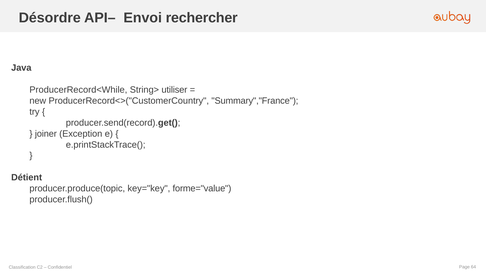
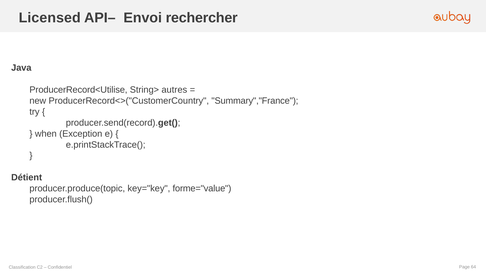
Désordre: Désordre -> Licensed (50, 18)
ProducerRecord<While: ProducerRecord<While -> ProducerRecord<Utilise (78, 90)
utiliser: utiliser -> autres (174, 90)
joiner: joiner -> when (46, 133)
